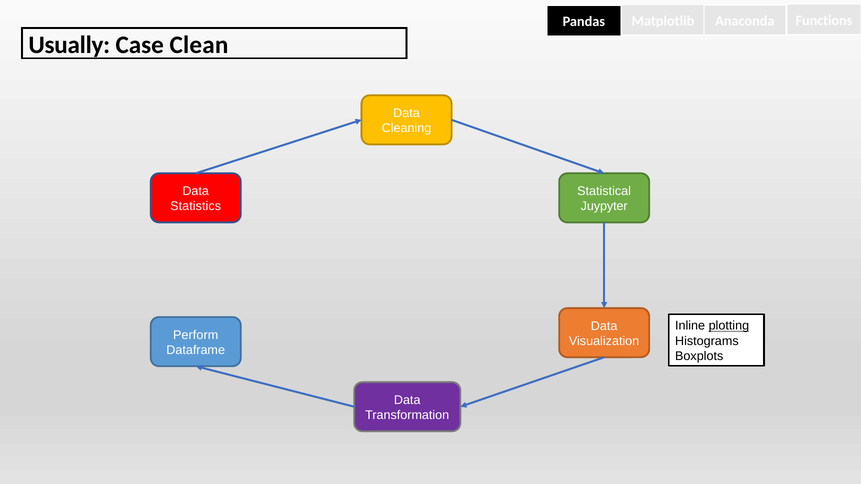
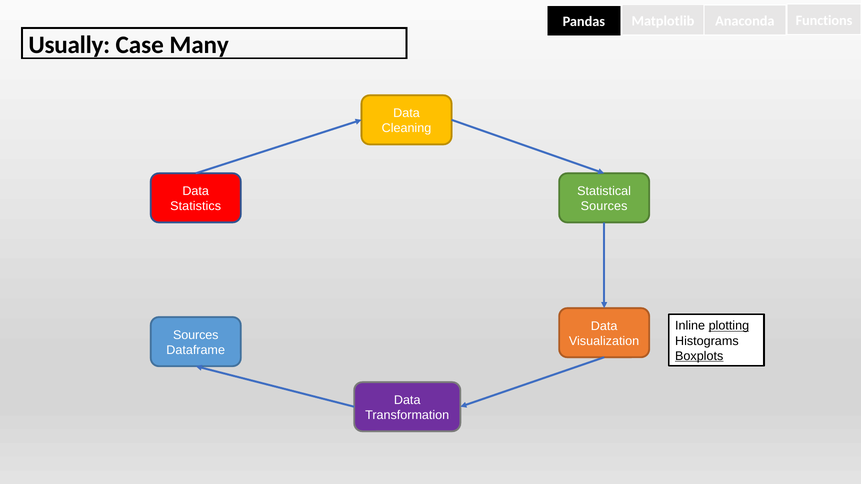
Clean: Clean -> Many (199, 45)
Juypyter: Juypyter -> Sources (604, 206)
Perform: Perform -> Sources (196, 335)
Boxplots underline: none -> present (699, 356)
